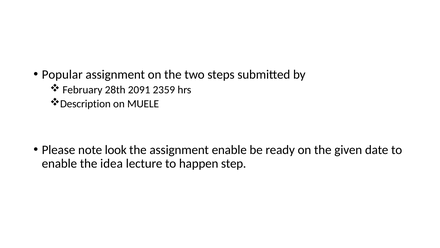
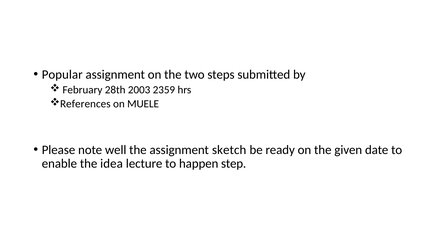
2091: 2091 -> 2003 (139, 90)
Description: Description -> References (85, 104)
look: look -> well (116, 149)
assignment enable: enable -> sketch (229, 149)
